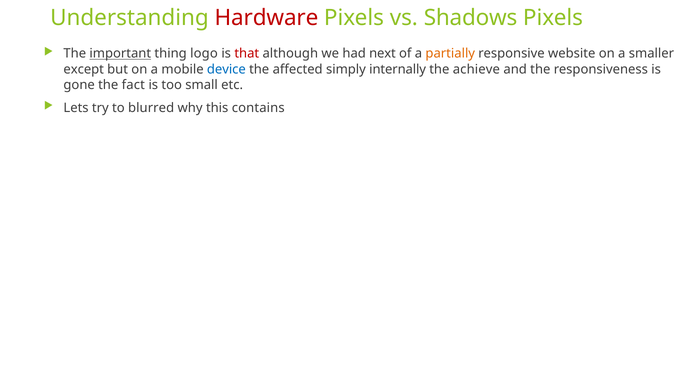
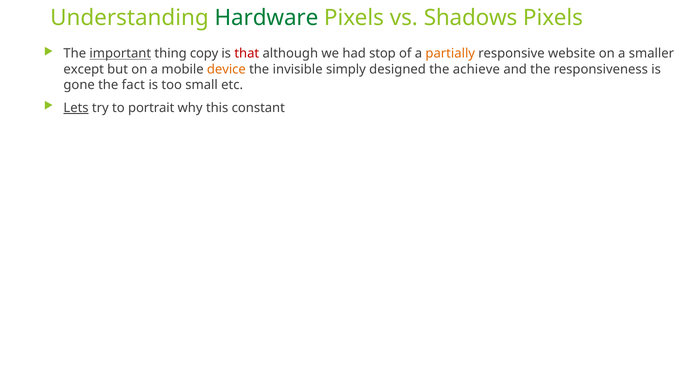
Hardware colour: red -> green (266, 18)
logo: logo -> copy (204, 53)
next: next -> stop (382, 53)
device colour: blue -> orange (226, 69)
affected: affected -> invisible (298, 69)
internally: internally -> designed (398, 69)
Lets underline: none -> present (76, 108)
blurred: blurred -> portrait (151, 108)
contains: contains -> constant (258, 108)
